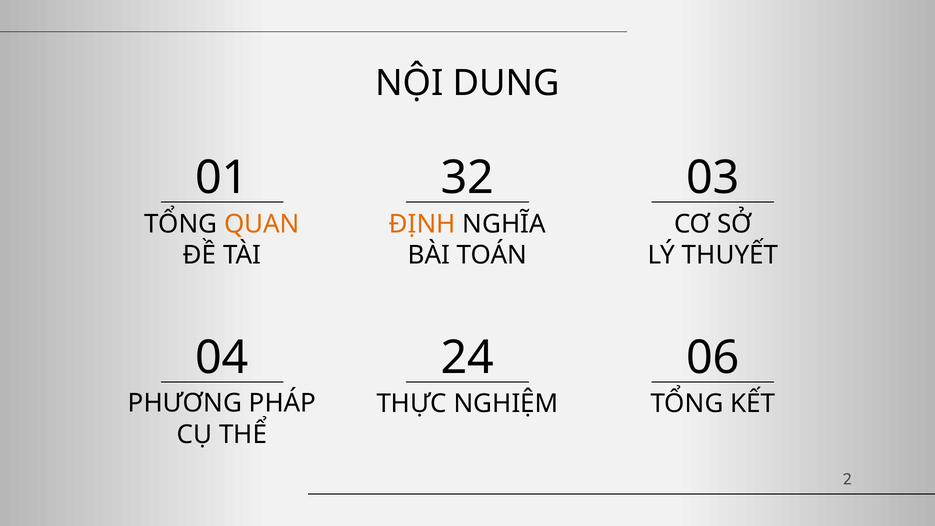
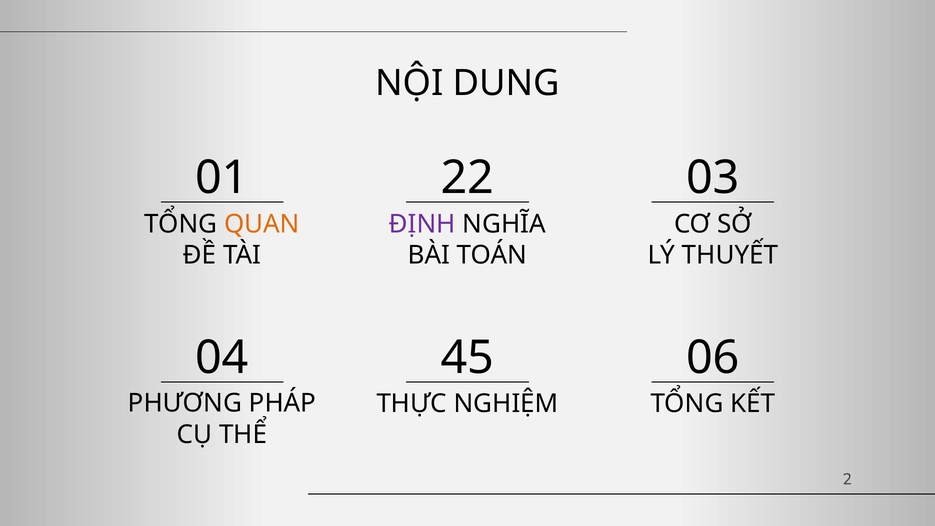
32: 32 -> 22 (467, 178)
ĐỊNH colour: orange -> purple (422, 224)
24: 24 -> 45 (467, 358)
